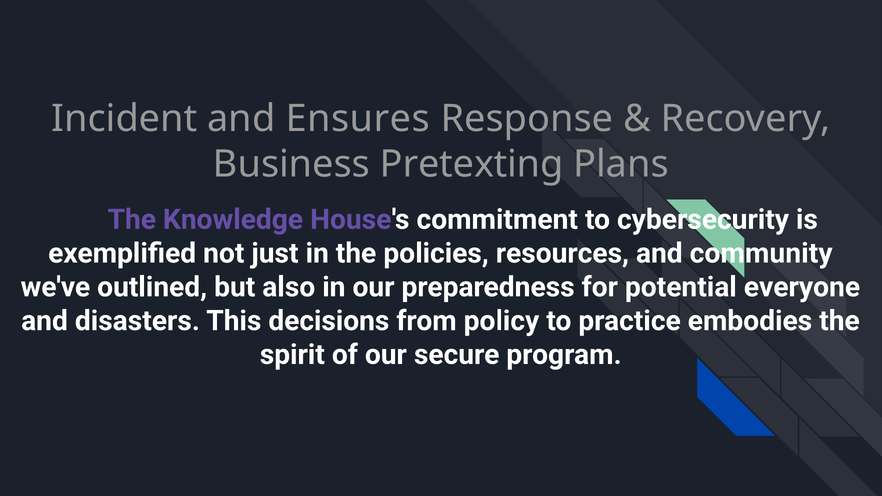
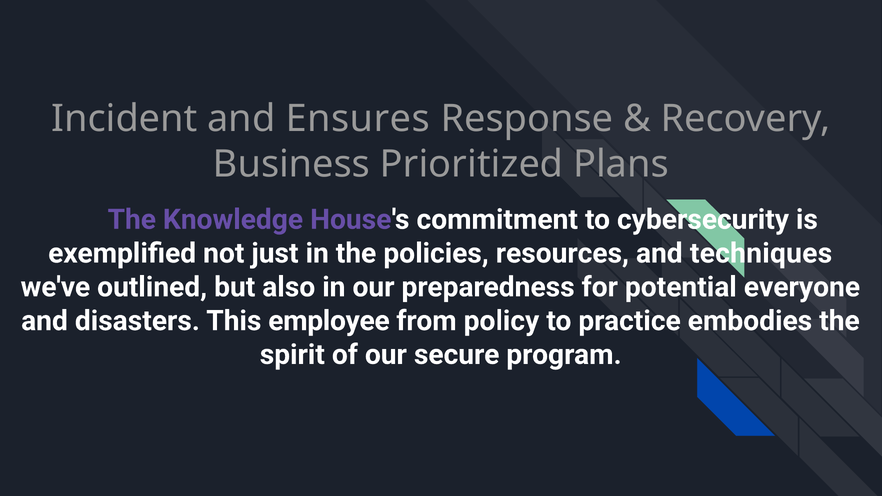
Pretexting: Pretexting -> Prioritized (472, 164)
community: community -> techniques (761, 253)
decisions: decisions -> employee (329, 321)
